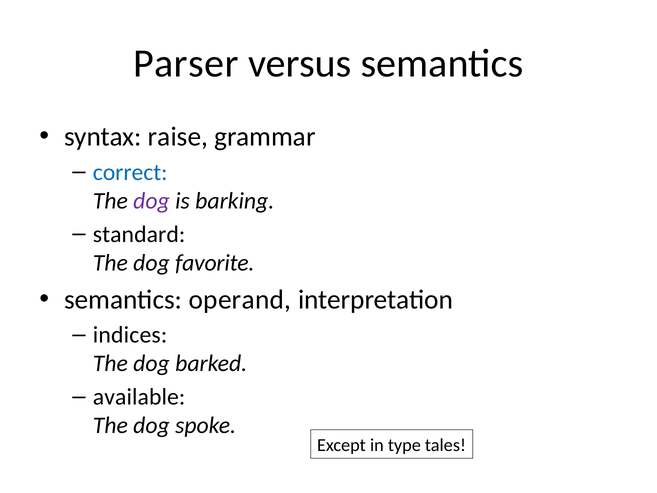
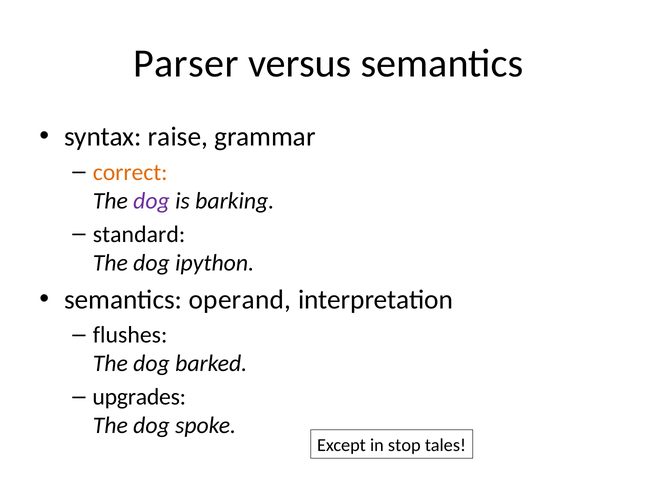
correct colour: blue -> orange (130, 172)
favorite: favorite -> ipython (215, 263)
indices: indices -> flushes (130, 335)
available: available -> upgrades (139, 397)
type: type -> stop (404, 445)
